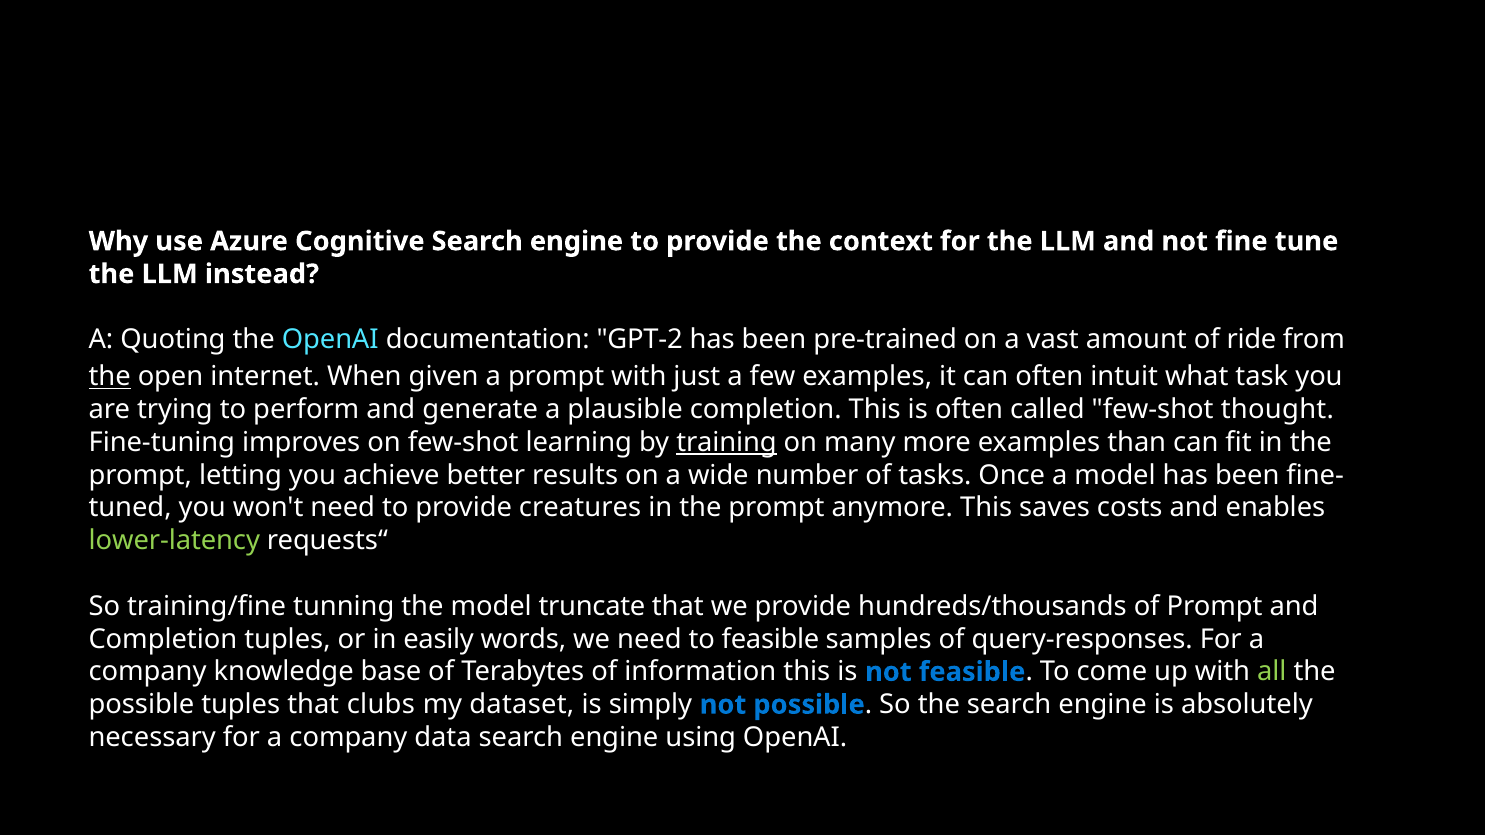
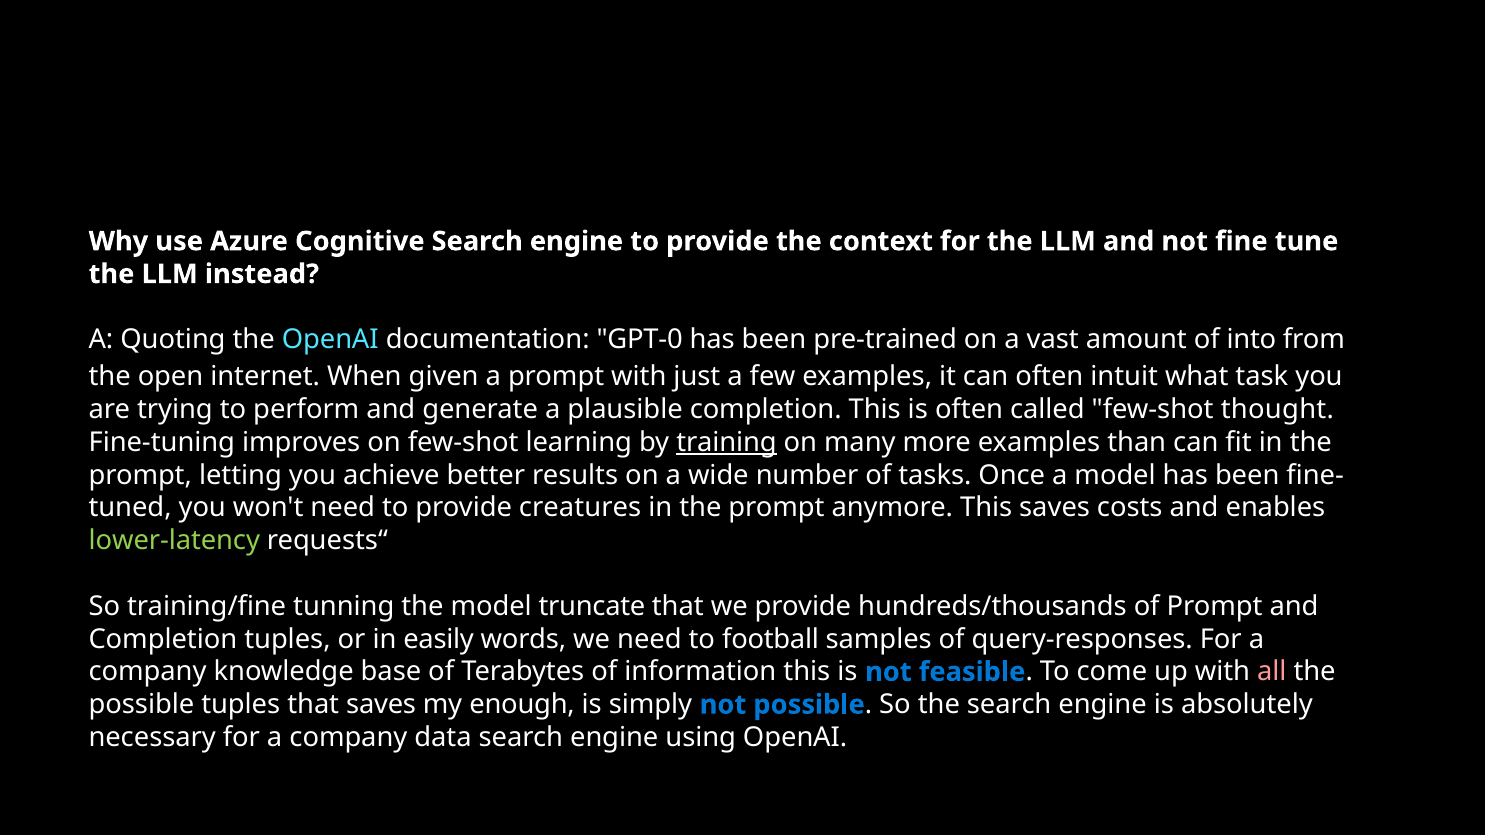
GPT-2: GPT-2 -> GPT-0 (640, 340)
ride: ride -> into (1251, 340)
the underline: present -> none (110, 377)
to feasible: feasible -> football (771, 639)
all colour: light green -> pink (1272, 672)
that clubs: clubs -> saves (381, 705)
dataset: dataset -> enough (522, 705)
